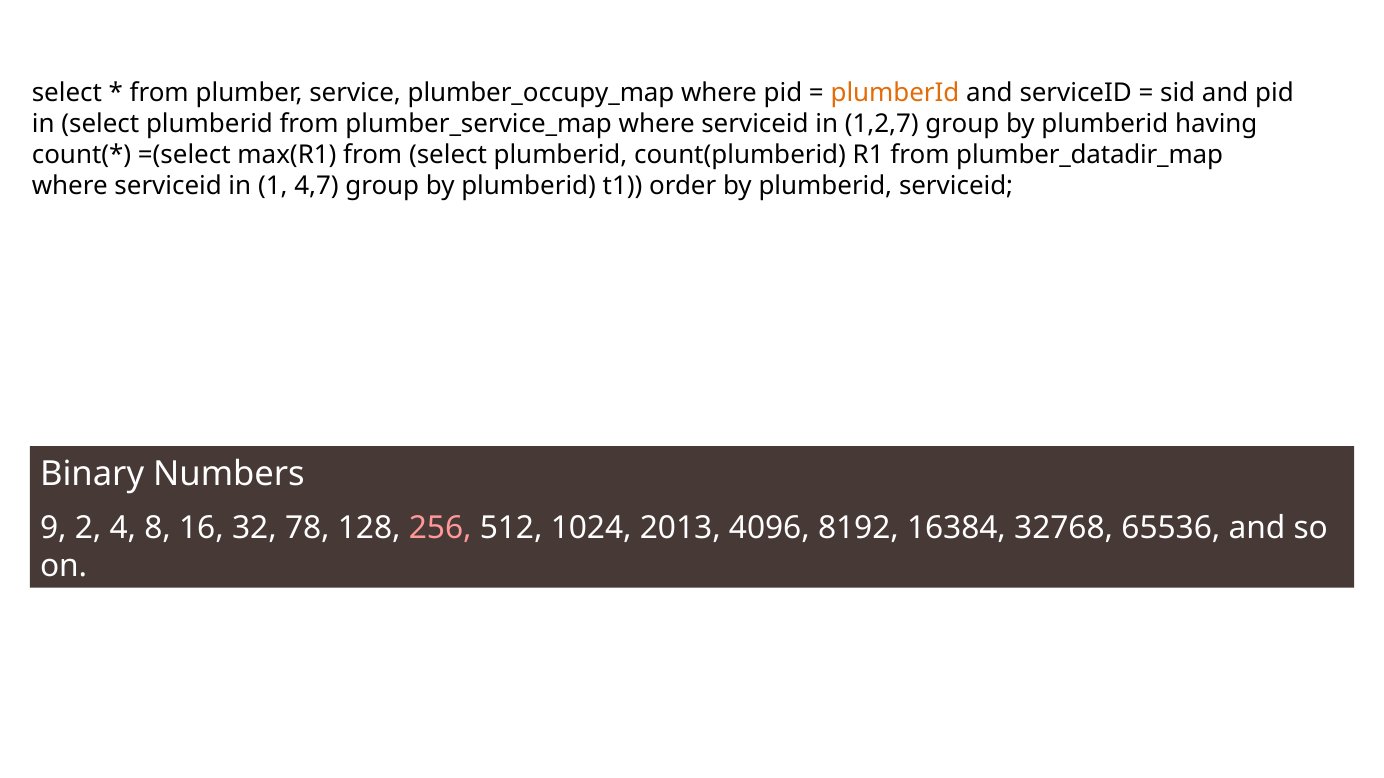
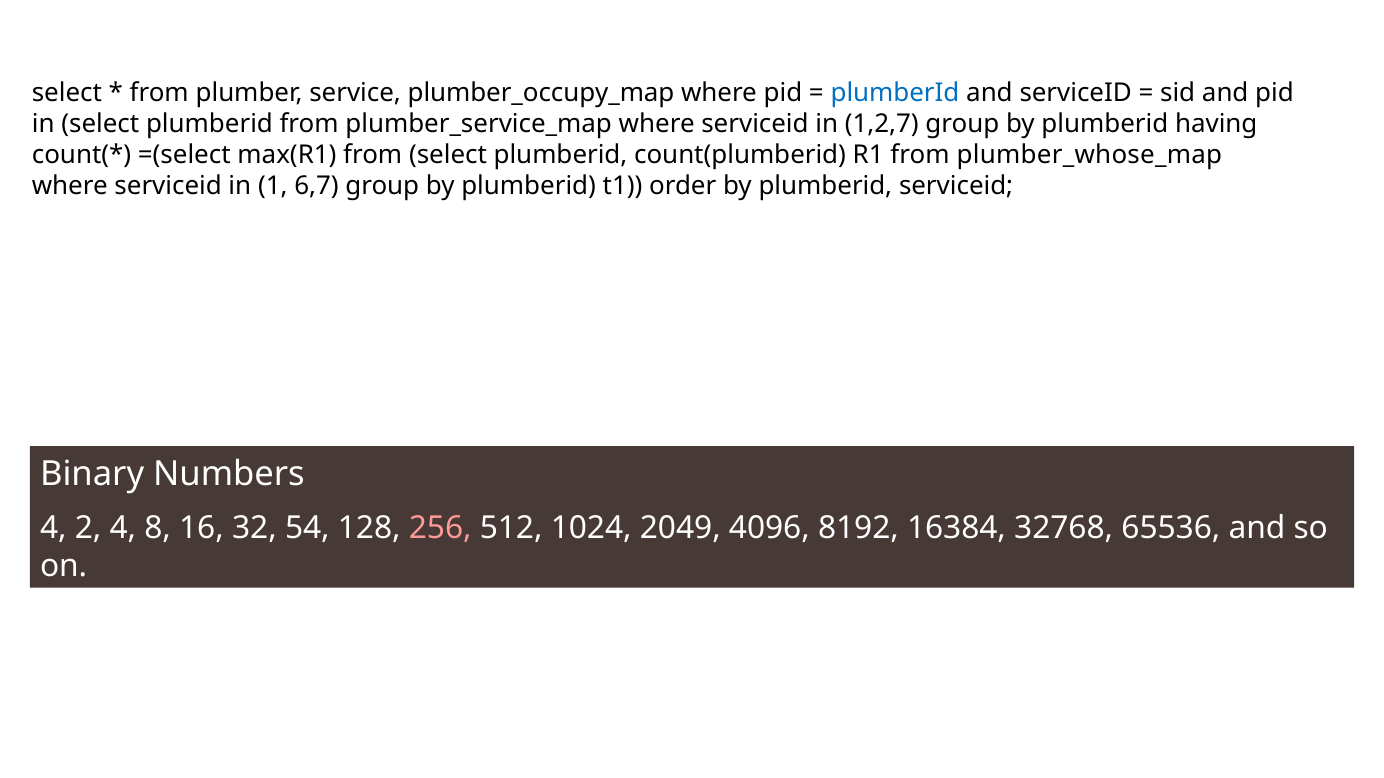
plumberId colour: orange -> blue (895, 93)
plumber_datadir_map: plumber_datadir_map -> plumber_whose_map (1089, 155)
4,7: 4,7 -> 6,7 (316, 186)
9: 9 -> 4 (53, 528)
78: 78 -> 54 (307, 528)
2013: 2013 -> 2049 (680, 528)
